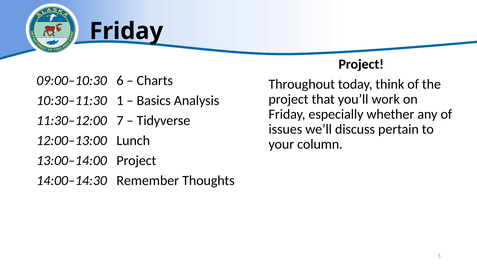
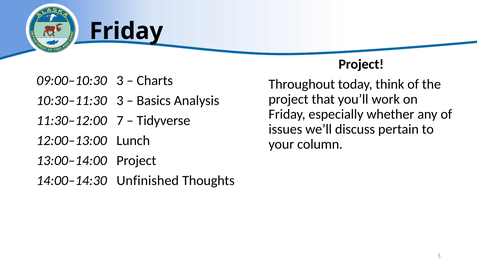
09:00–10:30 6: 6 -> 3 (120, 81)
10:30–11:30 1: 1 -> 3 (120, 101)
Remember: Remember -> Unfinished (148, 181)
